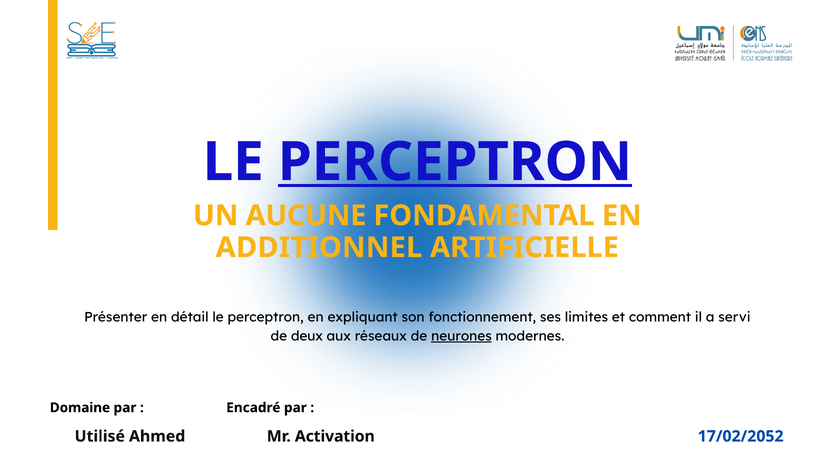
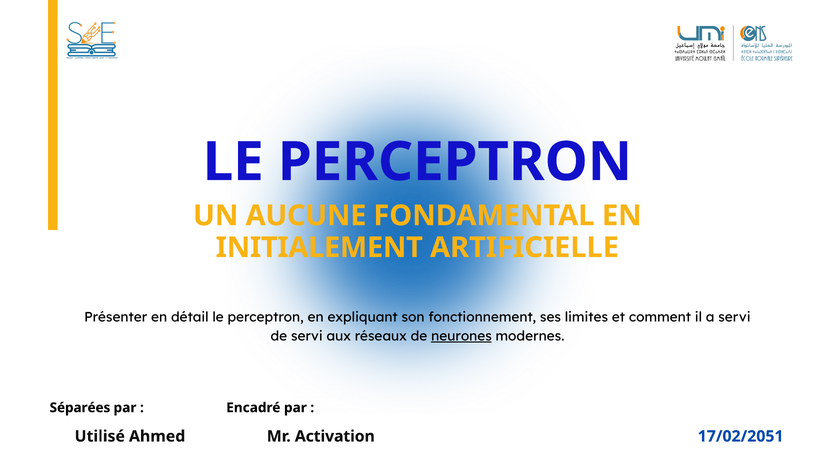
PERCEPTRON underline: present -> none (455, 162)
ADDITIONNEL: ADDITIONNEL -> INITIALEMENT (319, 248)
de deux: deux -> servi (307, 336)
Domaine: Domaine -> Séparées (80, 408)
17/02/2052: 17/02/2052 -> 17/02/2051 (741, 436)
